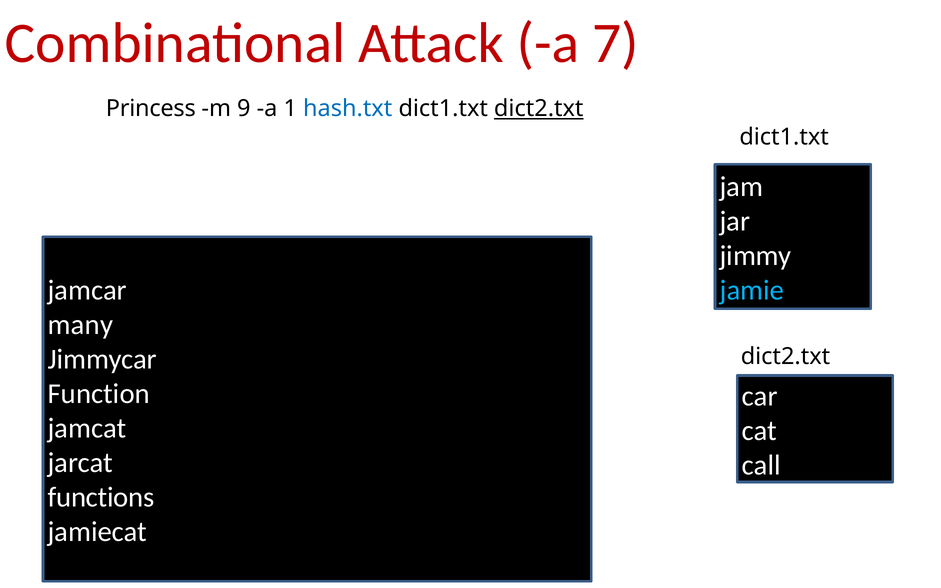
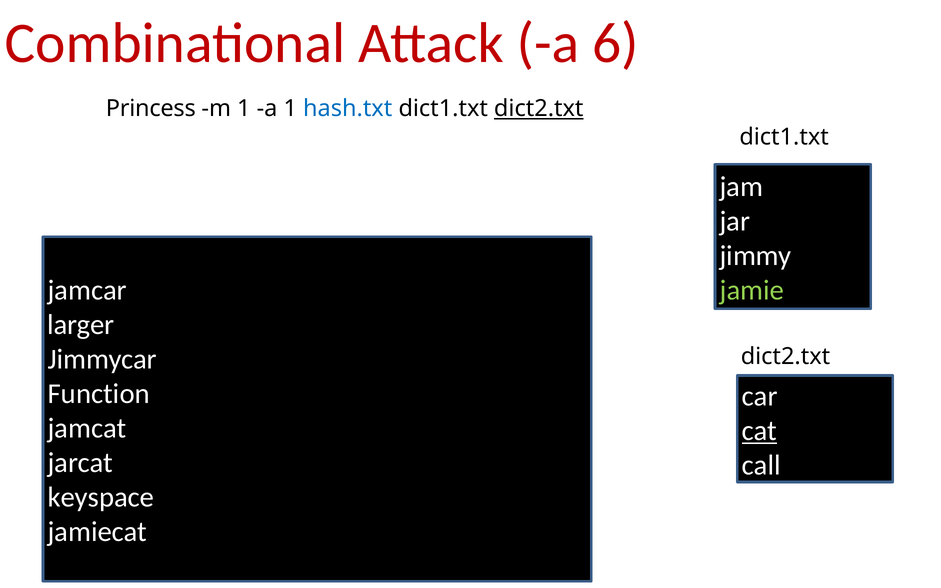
7: 7 -> 6 (616, 43)
m 9: 9 -> 1 (244, 109)
jamie colour: light blue -> light green (752, 290)
many: many -> larger (81, 325)
cat underline: none -> present (759, 431)
functions: functions -> keyspace (101, 497)
